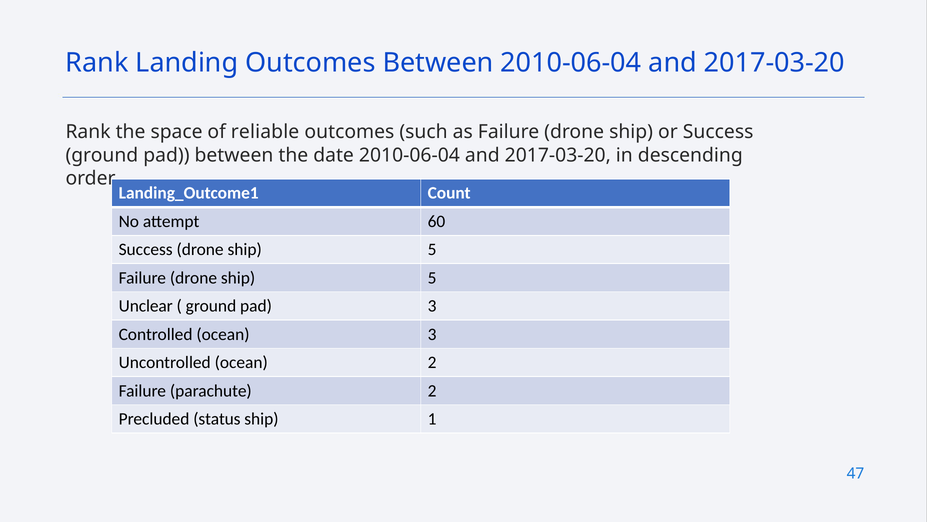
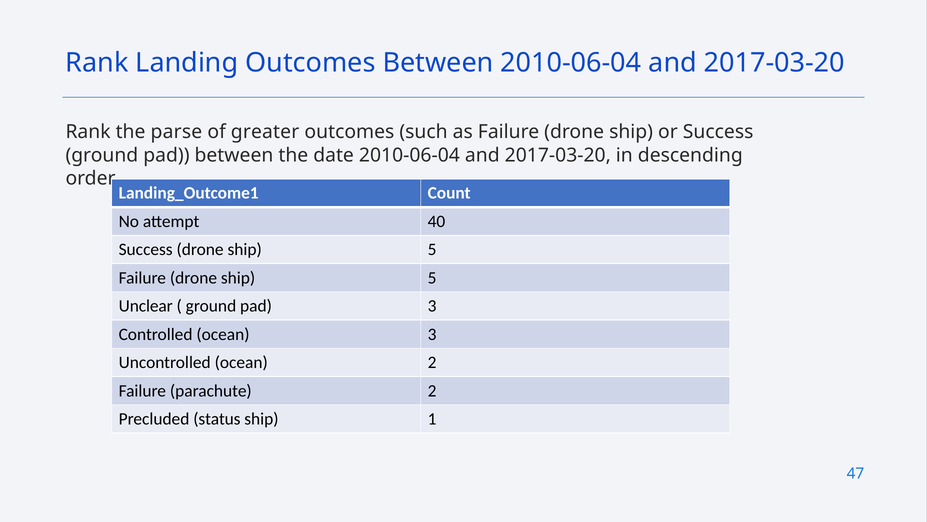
space: space -> parse (176, 132)
reliable: reliable -> greater (265, 132)
60: 60 -> 40 (436, 221)
